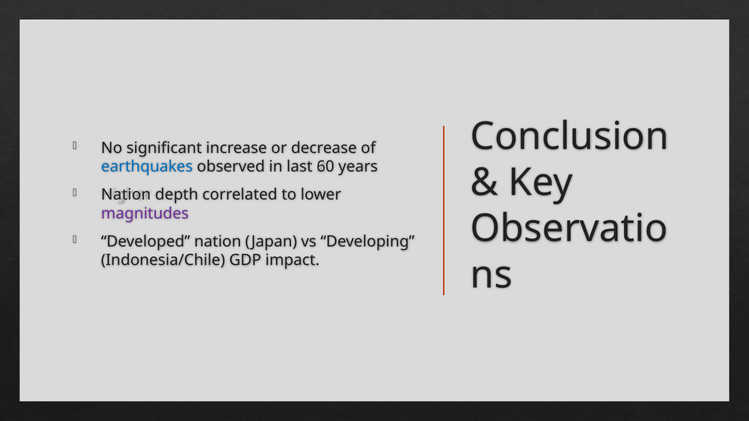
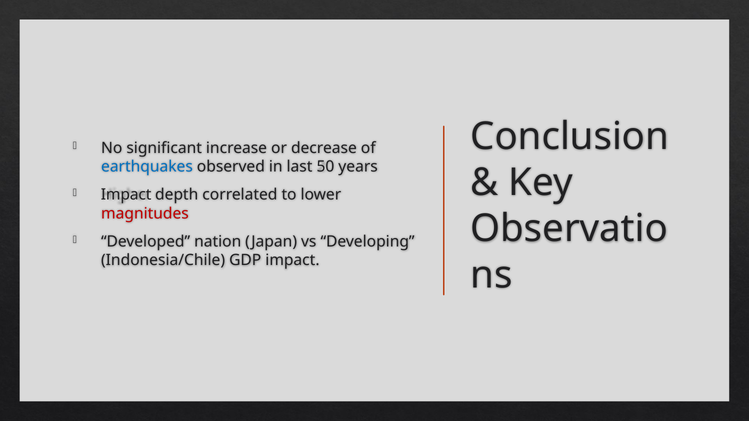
60: 60 -> 50 (325, 167)
Nation: Nation -> Impact (126, 195)
magnitudes colour: purple -> red (145, 214)
